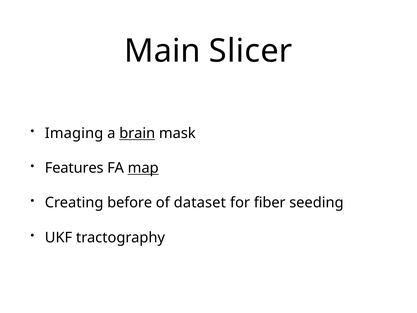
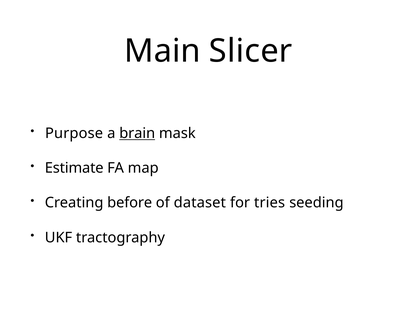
Imaging: Imaging -> Purpose (74, 133)
Features: Features -> Estimate (74, 168)
map underline: present -> none (143, 168)
fiber: fiber -> tries (270, 203)
